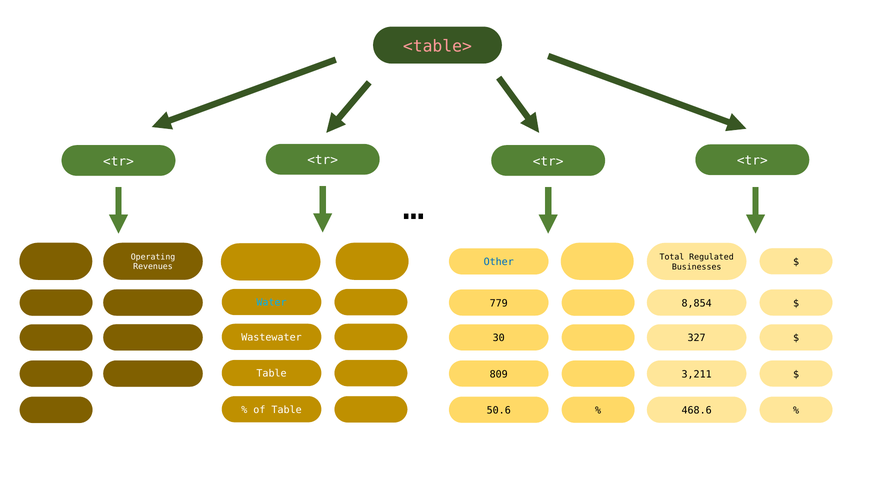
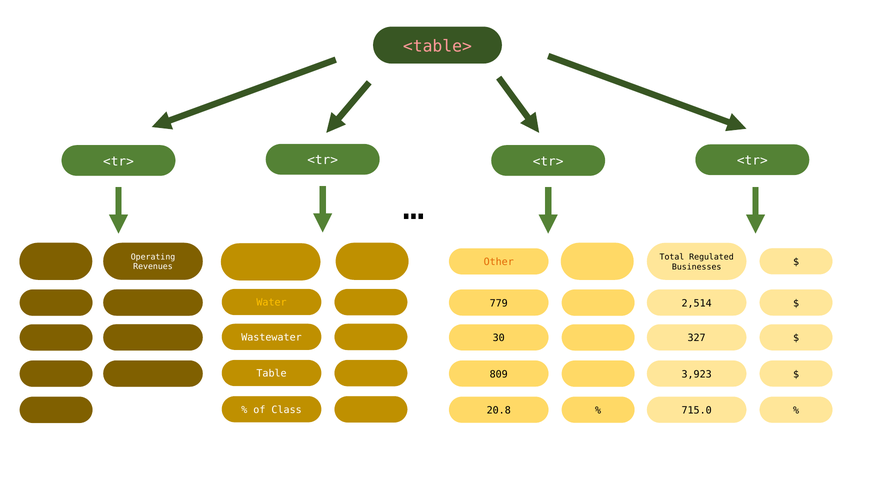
Other colour: blue -> orange (499, 262)
Water colour: light blue -> yellow (272, 303)
8,854: 8,854 -> 2,514 (697, 303)
3,211: 3,211 -> 3,923 (697, 374)
of Table: Table -> Class (287, 410)
50.6: 50.6 -> 20.8 (499, 411)
468.6: 468.6 -> 715.0 (697, 411)
